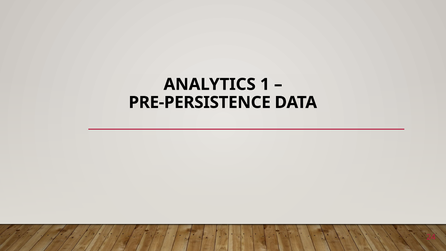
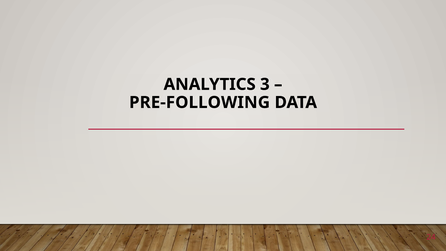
1: 1 -> 3 (265, 84)
PRE-PERSISTENCE: PRE-PERSISTENCE -> PRE-FOLLOWING (200, 102)
